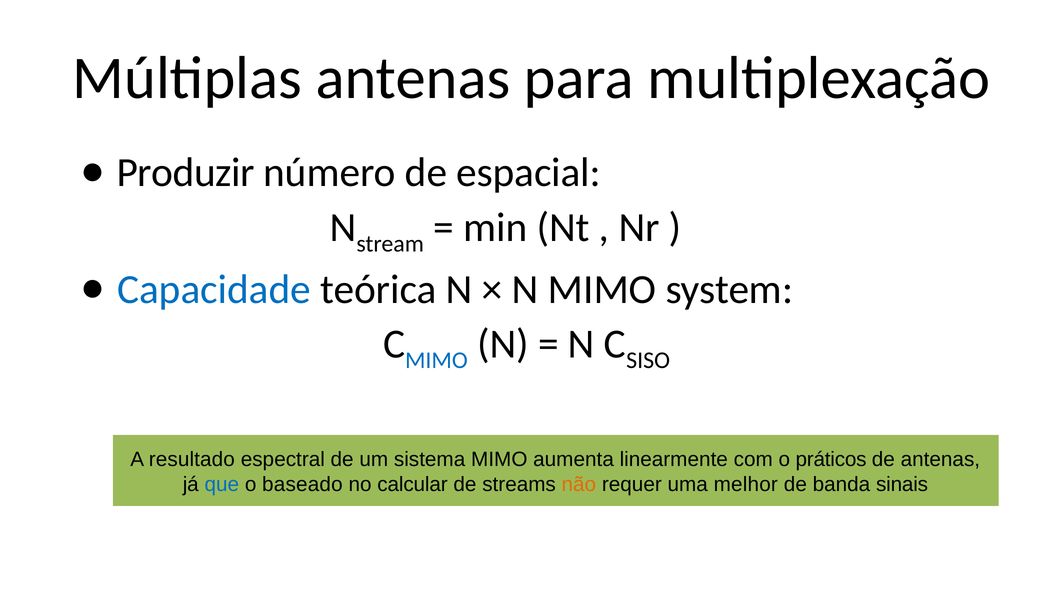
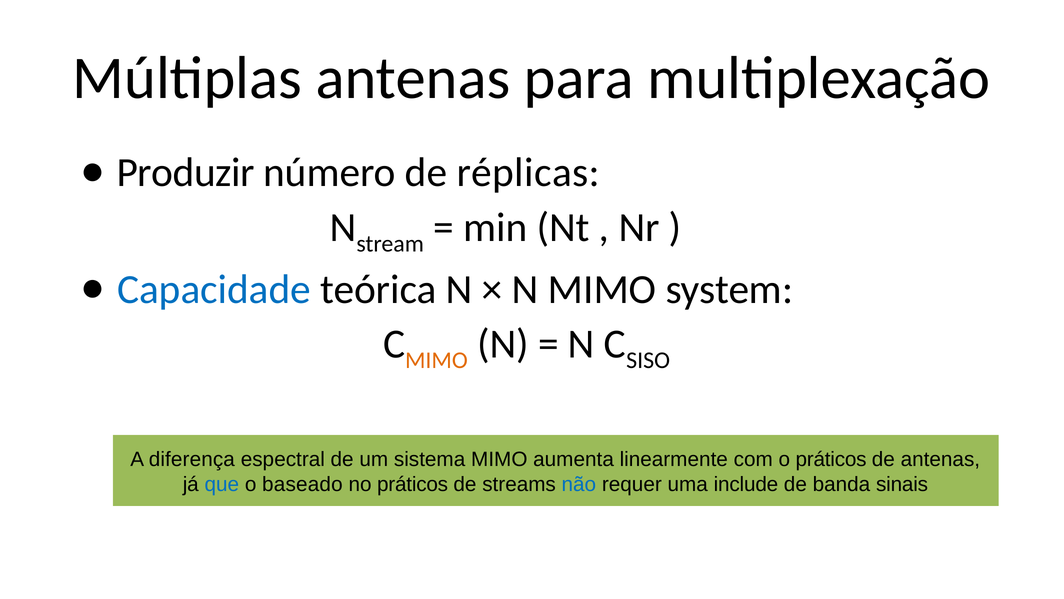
espacial: espacial -> réplicas (528, 173)
MIMO colour: blue -> orange (436, 360)
resultado: resultado -> diferença (192, 459)
no calcular: calcular -> práticos (413, 484)
não colour: orange -> blue (579, 484)
melhor: melhor -> include (746, 484)
